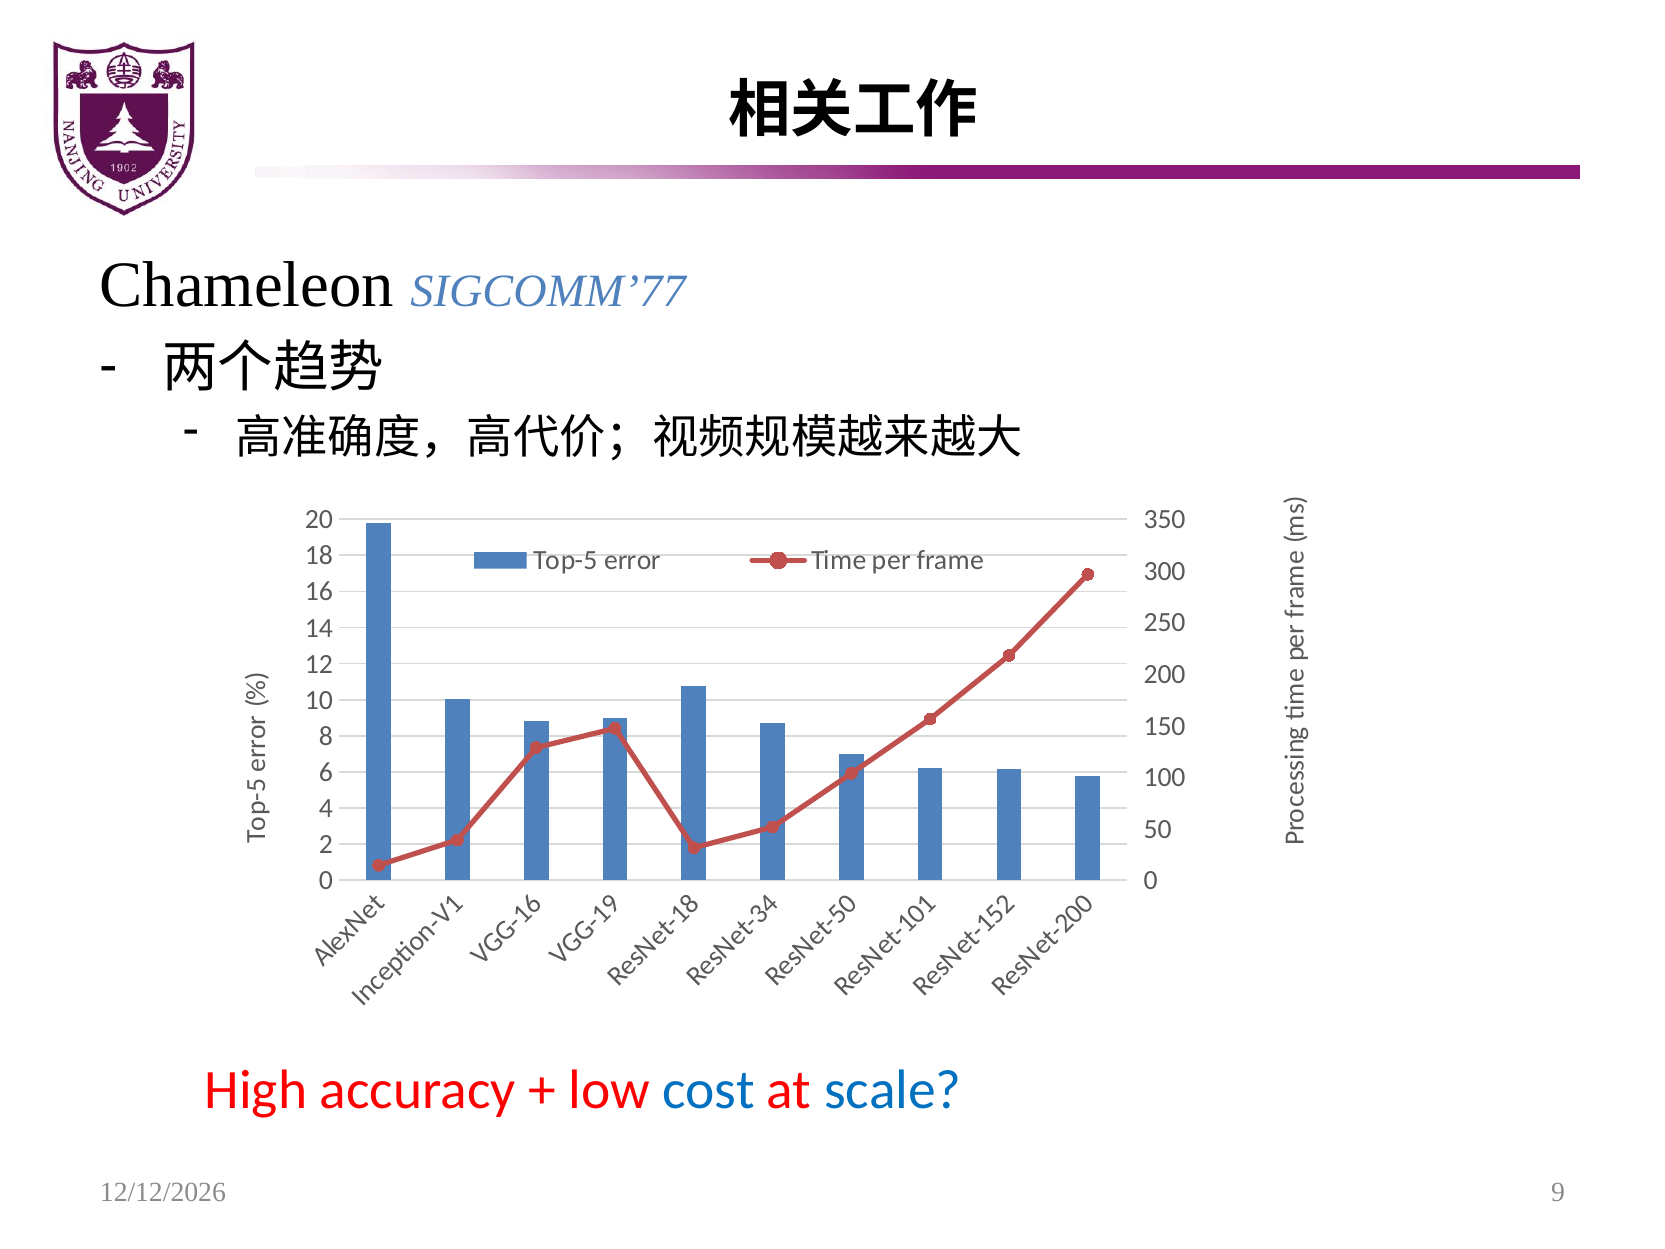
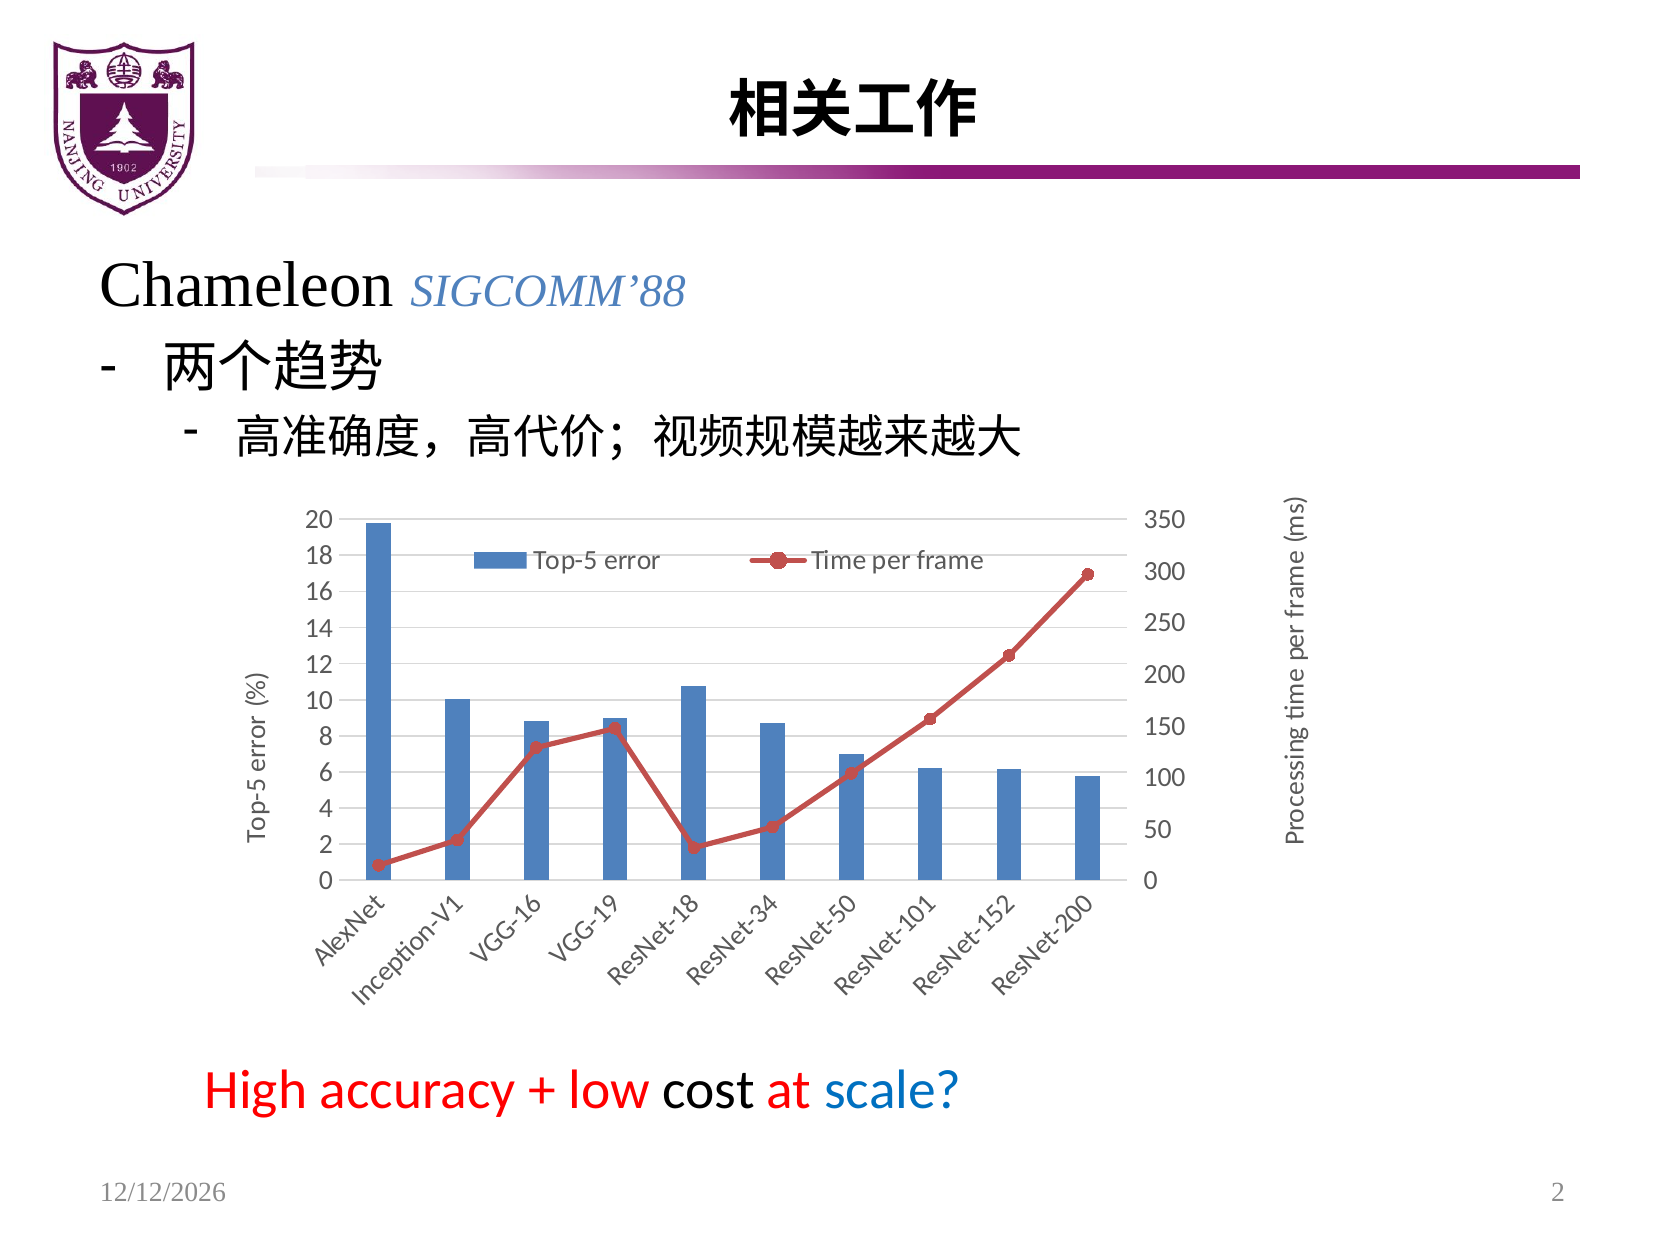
SIGCOMM’77: SIGCOMM’77 -> SIGCOMM’88 (548, 292)
cost colour: blue -> black (708, 1090)
9: 9 -> 2 (1558, 1193)
